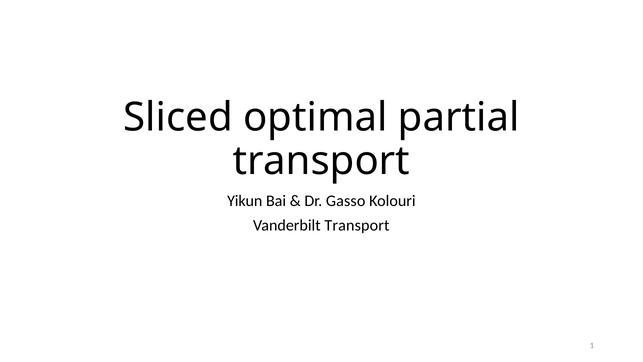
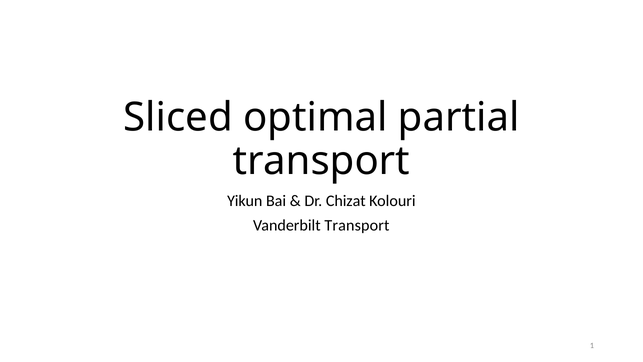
Gasso: Gasso -> Chizat (346, 201)
